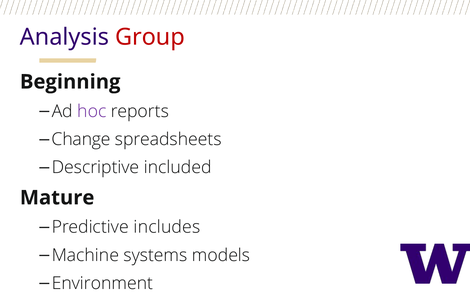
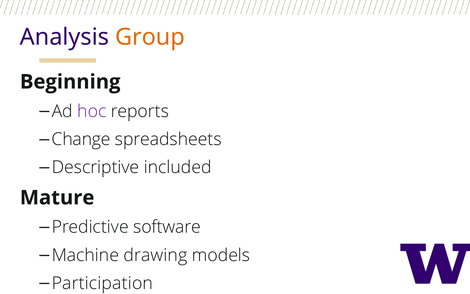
Group colour: red -> orange (150, 37)
includes: includes -> software (167, 227)
systems: systems -> drawing (155, 255)
Environment: Environment -> Participation (102, 283)
